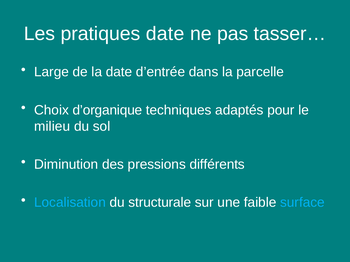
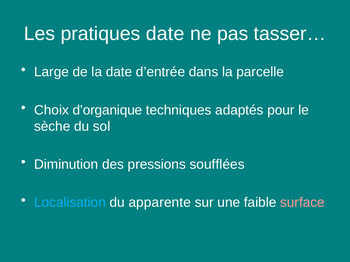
milieu: milieu -> sèche (52, 127)
différents: différents -> soufflées (217, 165)
structurale: structurale -> apparente (160, 203)
surface colour: light blue -> pink (302, 203)
